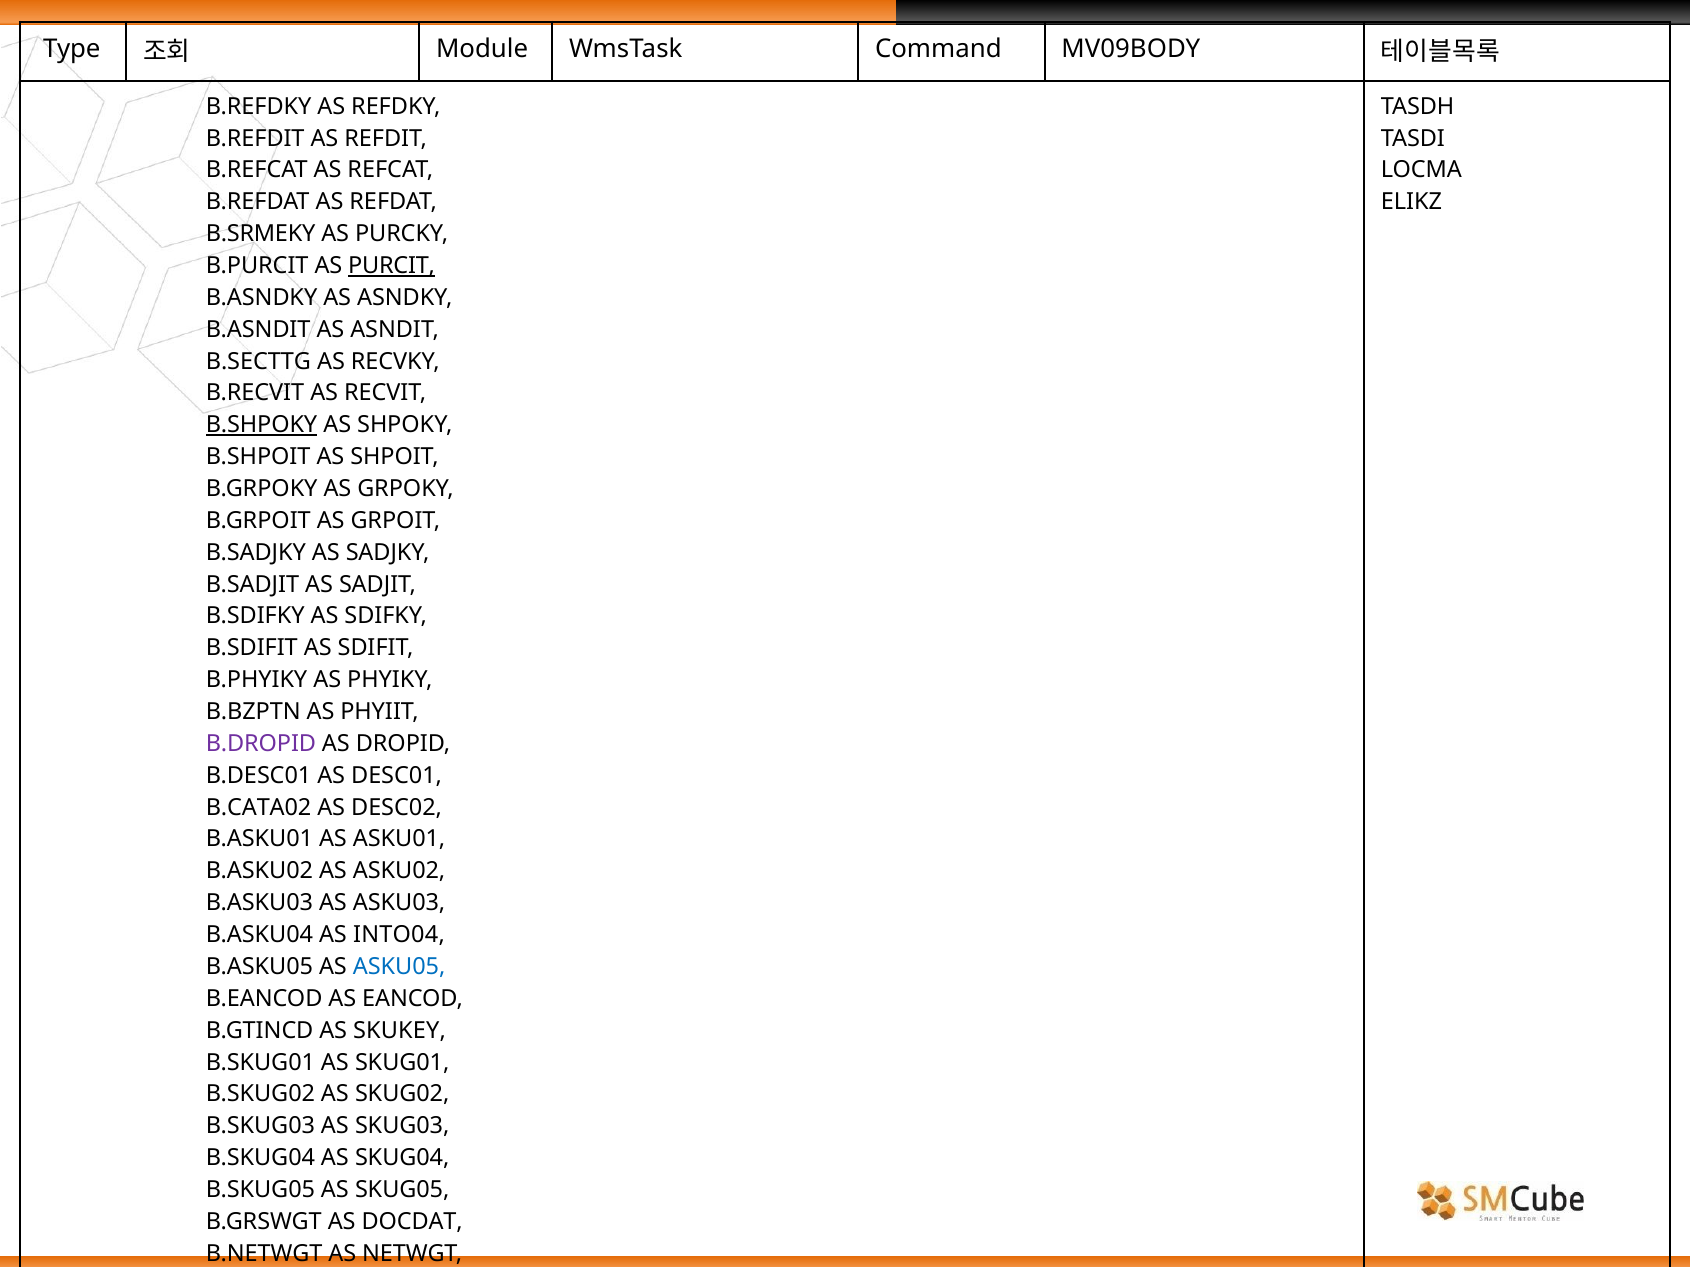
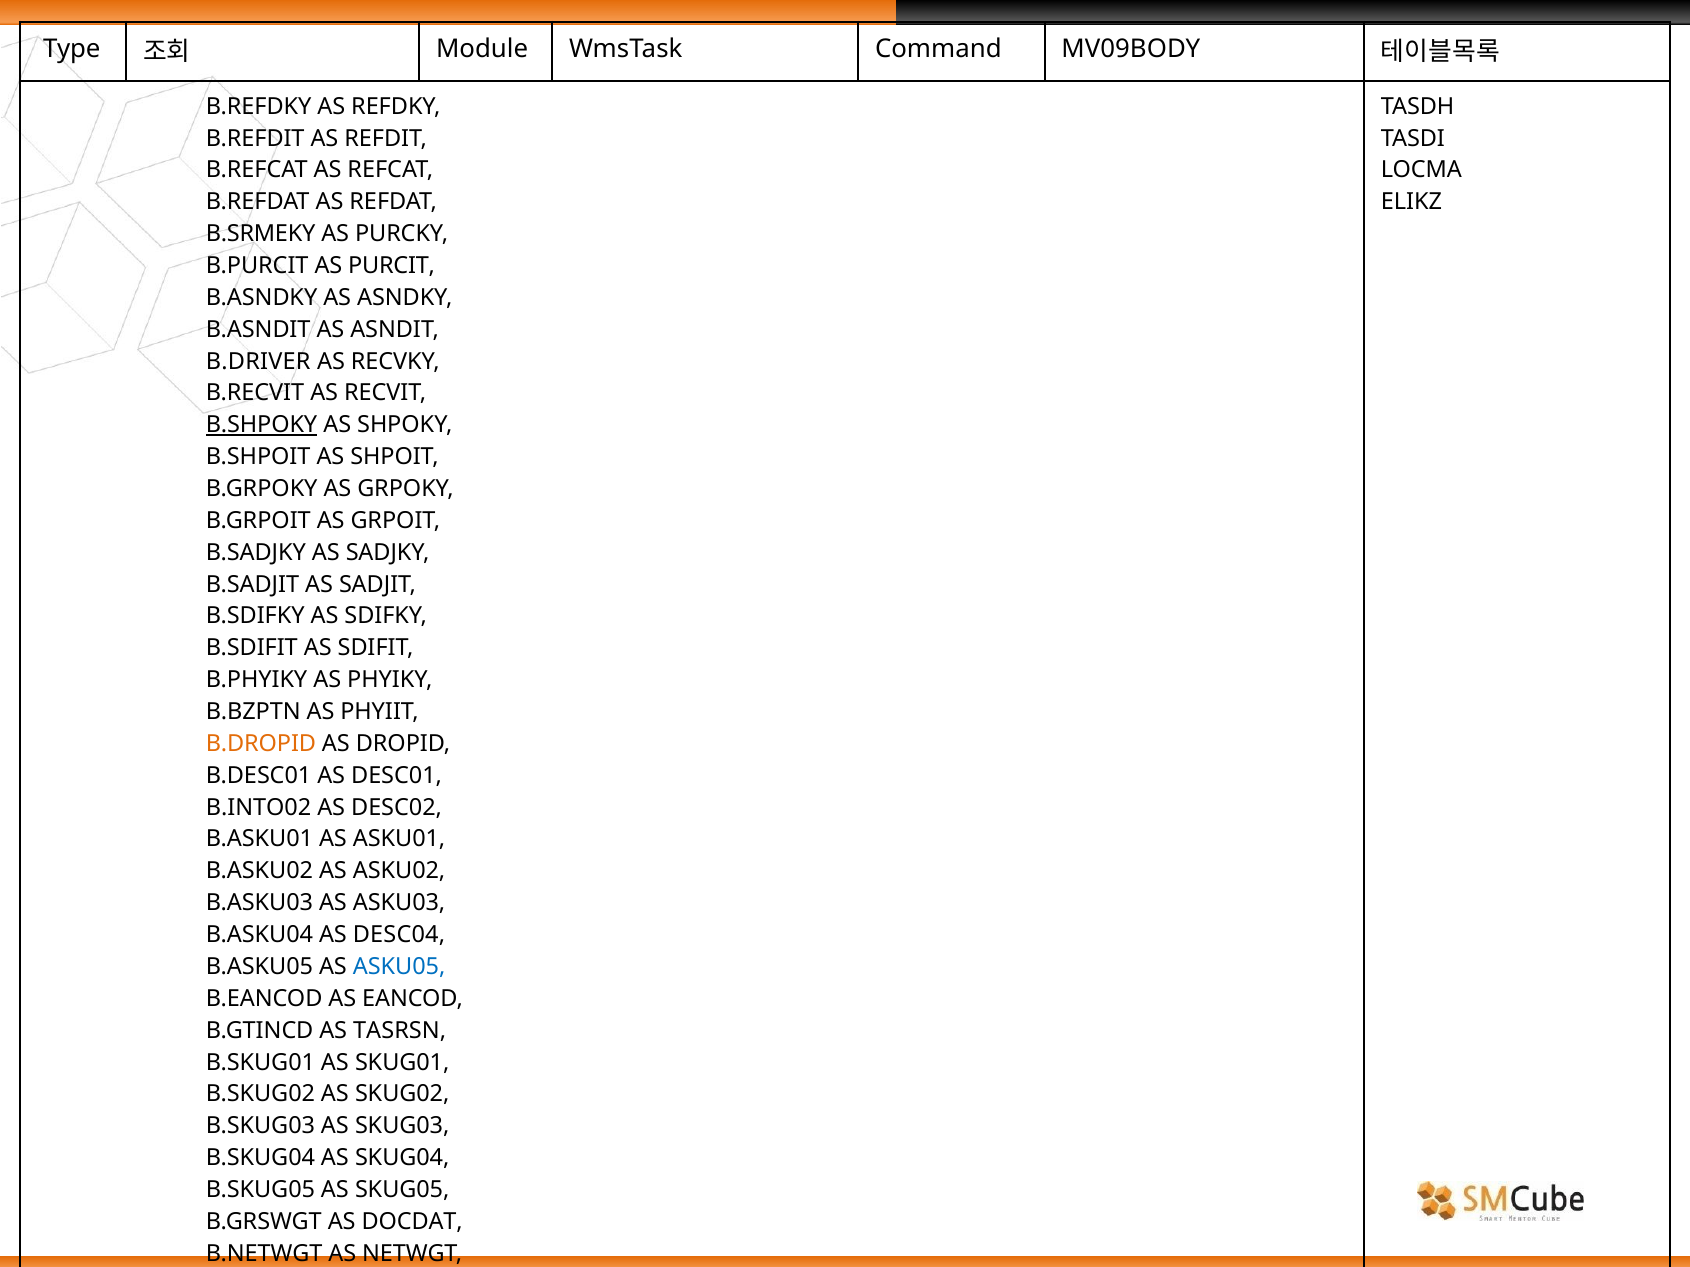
PURCIT underline: present -> none (392, 266)
B.SECTTG: B.SECTTG -> B.DRIVER (258, 362)
B.DROPID colour: purple -> orange (261, 744)
B.CATA02: B.CATA02 -> B.INTO02 (259, 808)
INTO04: INTO04 -> DESC04 (399, 935)
SKUKEY: SKUKEY -> TASRSN (400, 1031)
